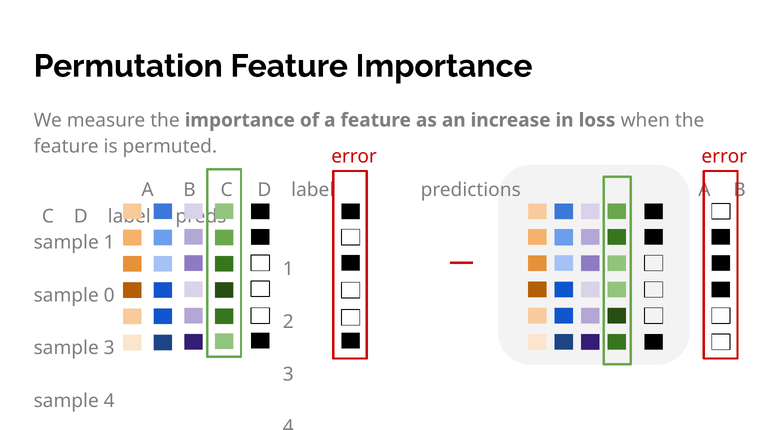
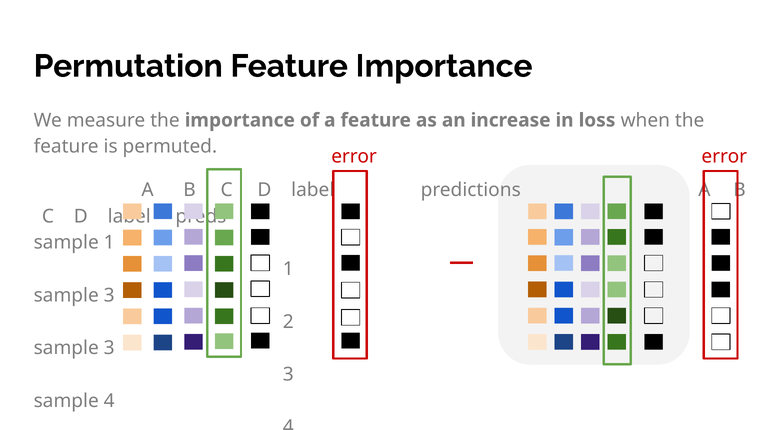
0: 0 -> 3 (109, 295)
